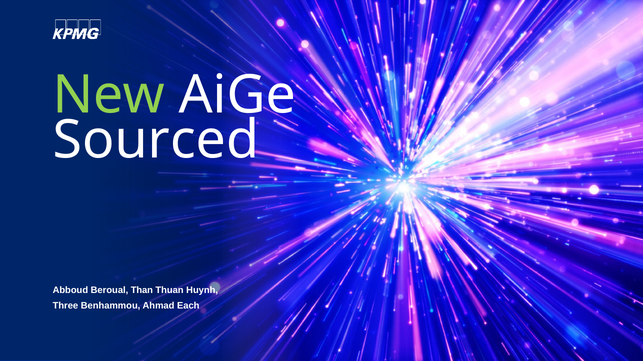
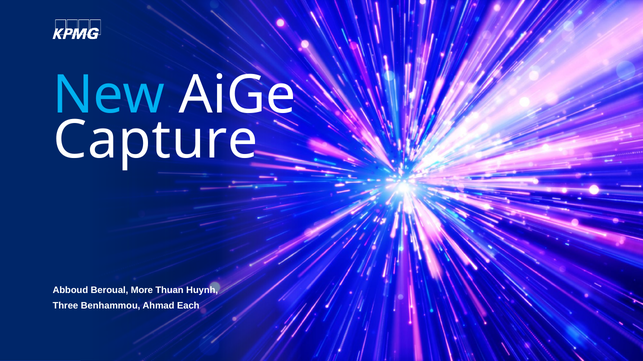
New colour: light green -> light blue (109, 95)
Sourced: Sourced -> Capture (156, 140)
Than: Than -> More (142, 291)
